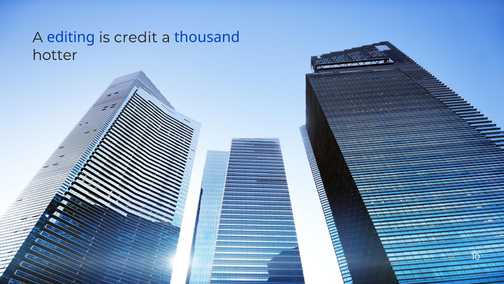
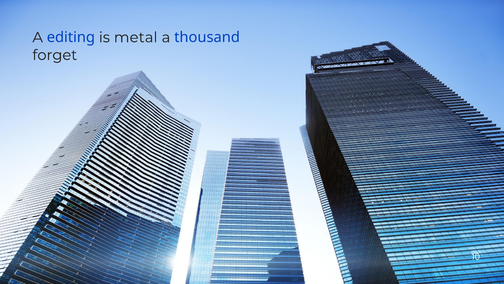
credit: credit -> metal (136, 37)
hotter: hotter -> forget (55, 55)
